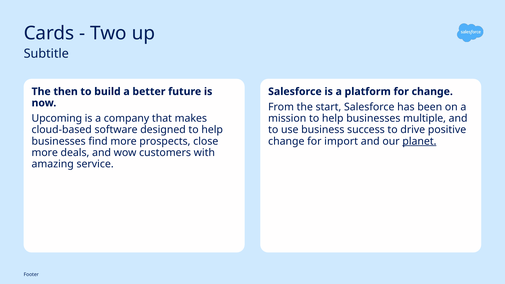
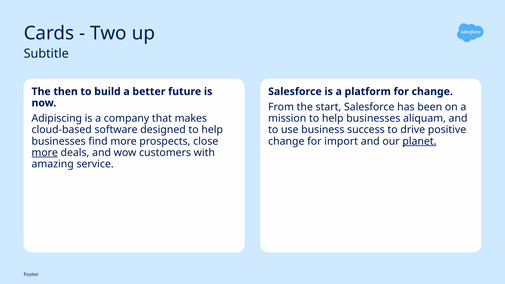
Upcoming: Upcoming -> Adipiscing (57, 119)
multiple: multiple -> aliquam (425, 119)
more underline: none -> present (45, 153)
